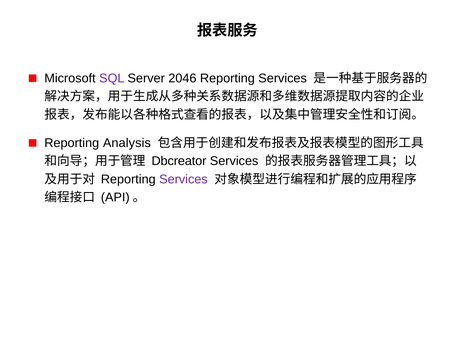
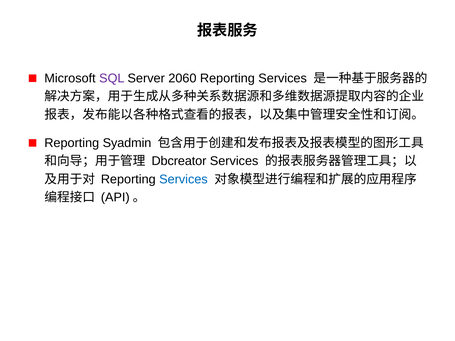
2046: 2046 -> 2060 (182, 78)
Analysis: Analysis -> Syadmin (127, 143)
Services colour: purple -> blue (183, 179)
